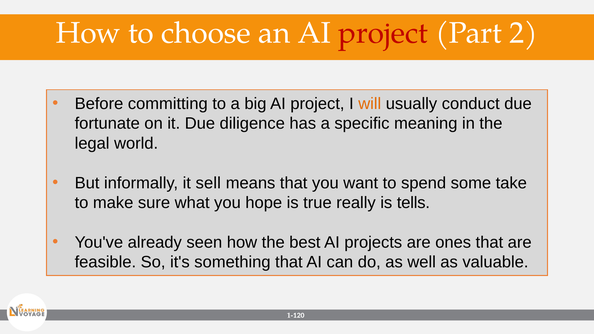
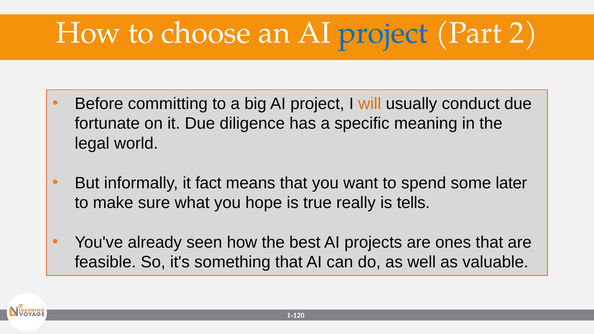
project colour: red -> blue (383, 33)
sell: sell -> fact (208, 183)
take: take -> later (511, 183)
